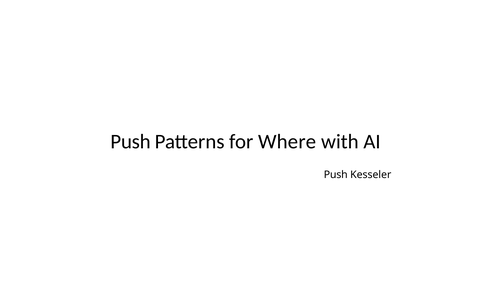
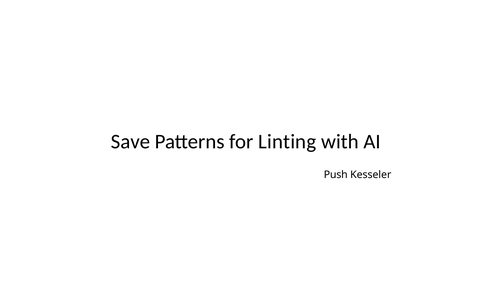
Push: Push -> Save (130, 142)
Where: Where -> Linting (287, 142)
